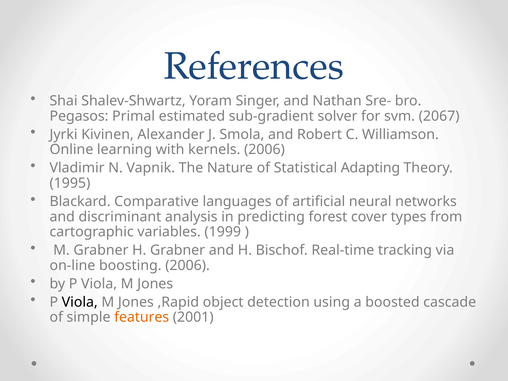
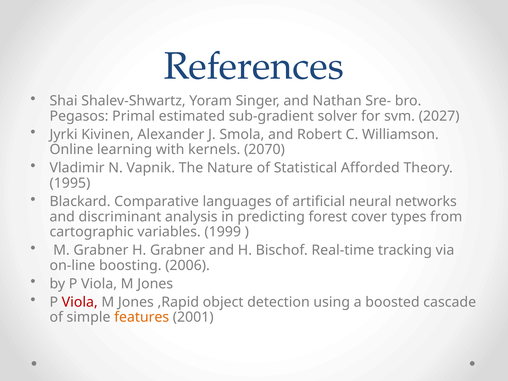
2067: 2067 -> 2027 (439, 116)
kernels 2006: 2006 -> 2070 (264, 150)
Adapting: Adapting -> Afforded (370, 168)
Viola colour: black -> red (80, 302)
